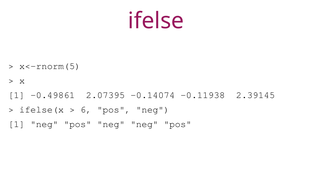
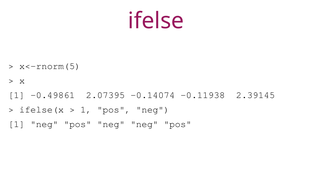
6: 6 -> 1 (86, 109)
